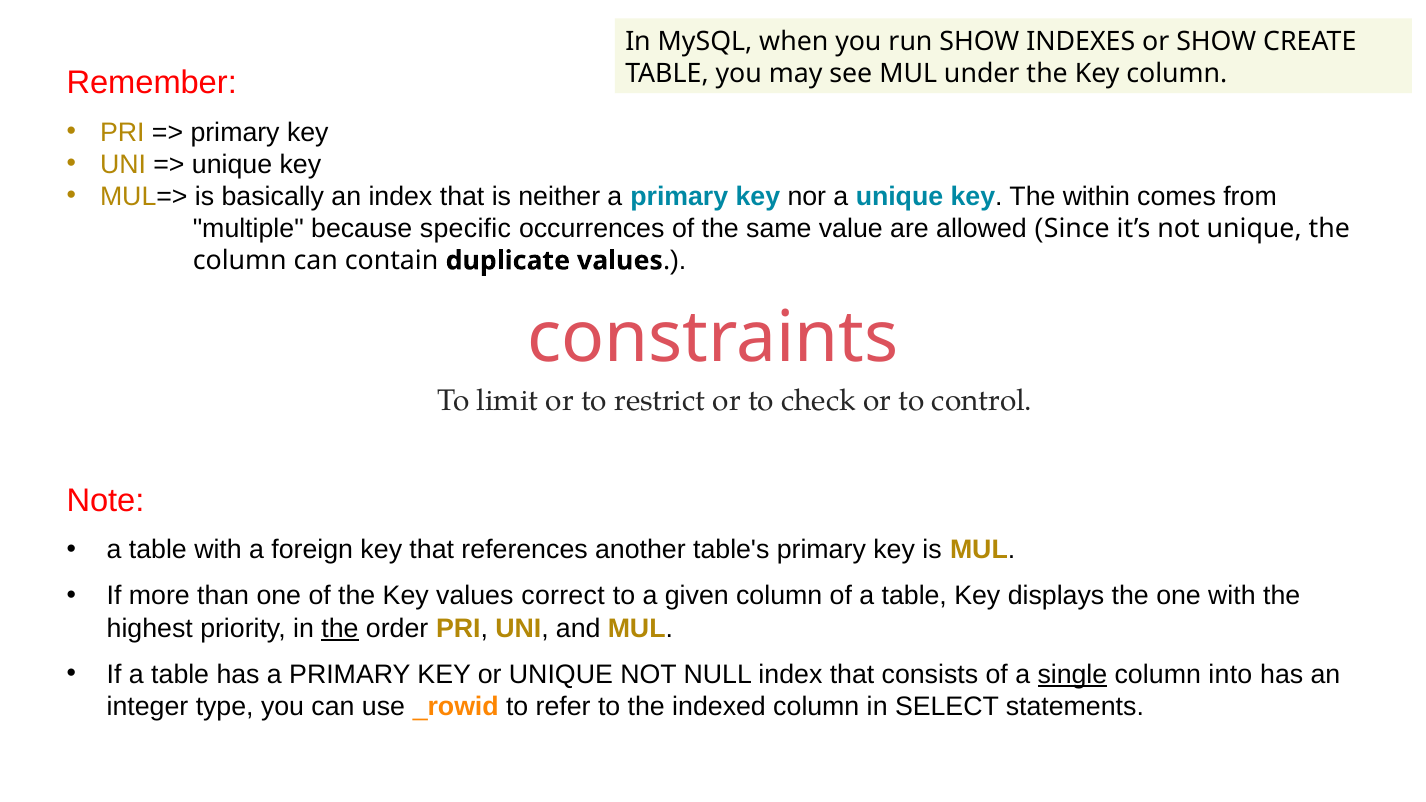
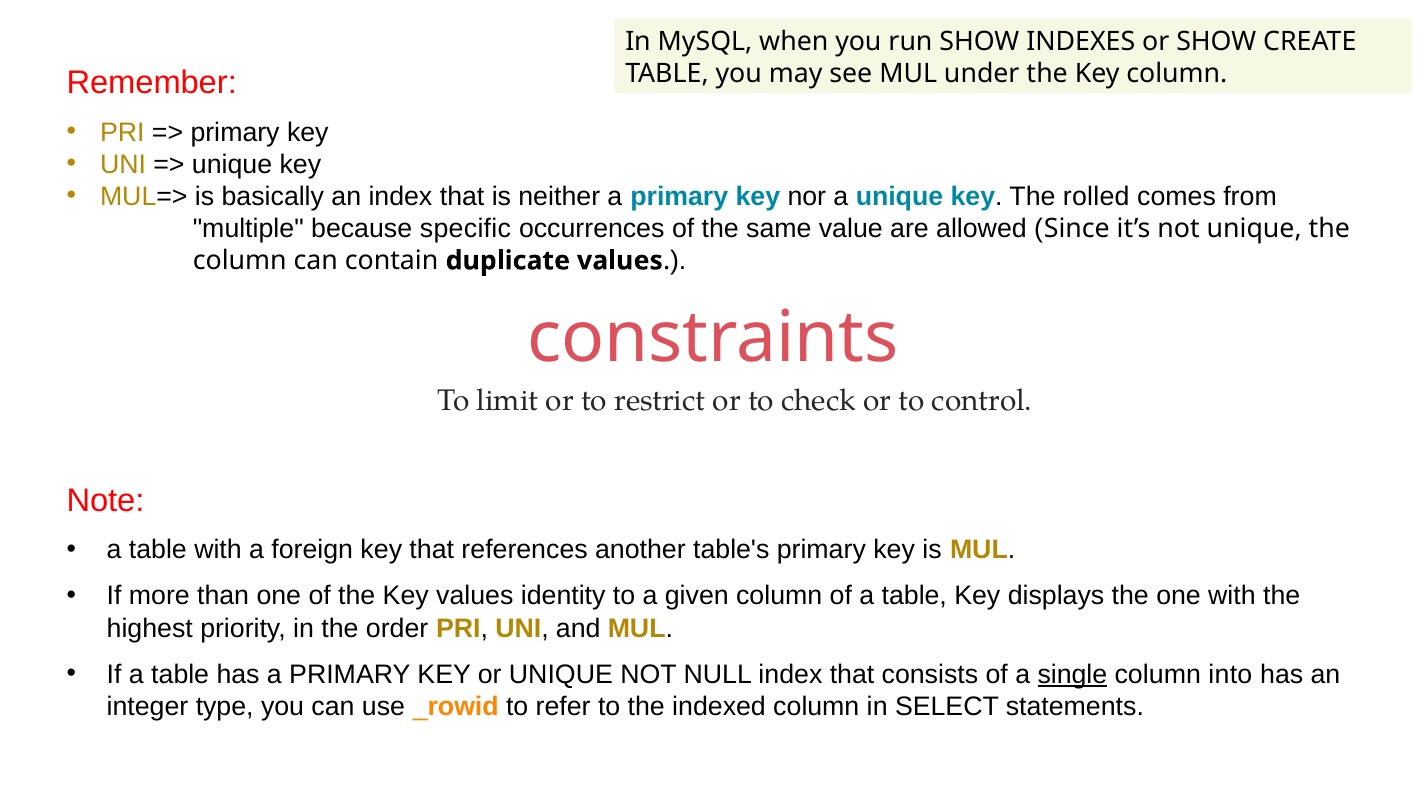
within: within -> rolled (1096, 197)
correct: correct -> identity (563, 596)
the underline: present -> none (340, 628)
